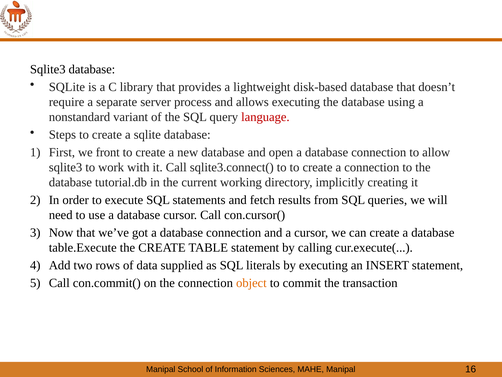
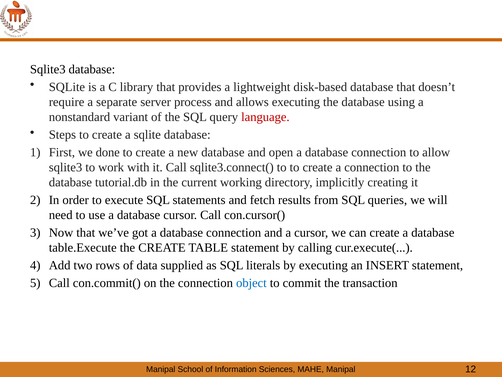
front: front -> done (108, 152)
object colour: orange -> blue (251, 283)
16: 16 -> 12 (471, 369)
